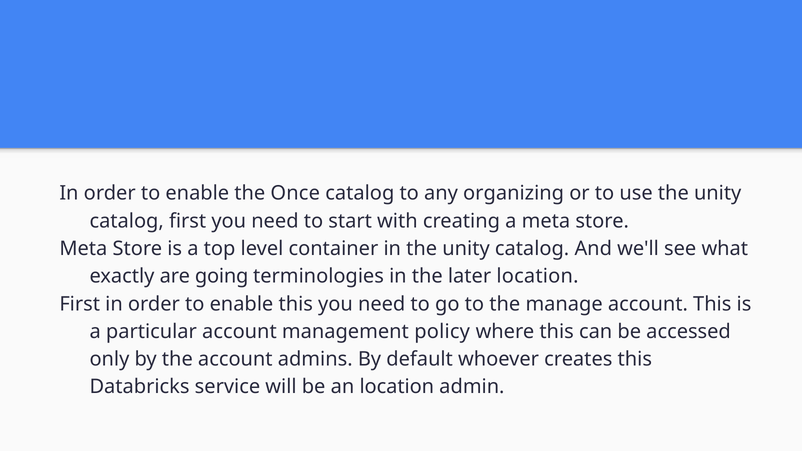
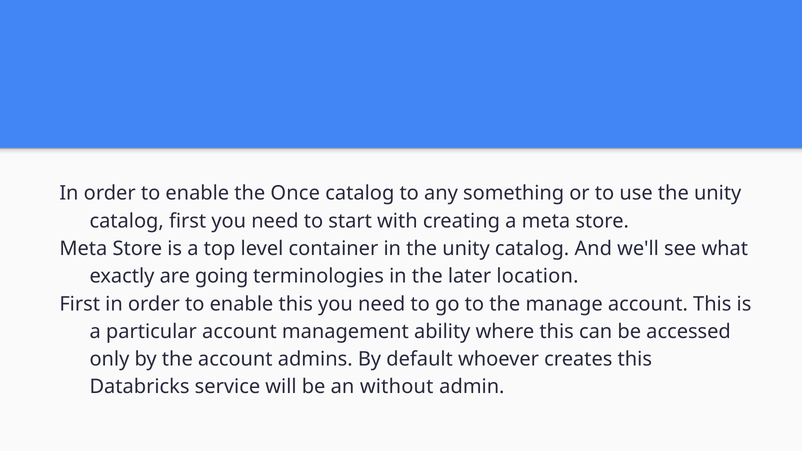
organizing: organizing -> something (514, 193)
policy: policy -> ability (442, 332)
an location: location -> without (397, 387)
